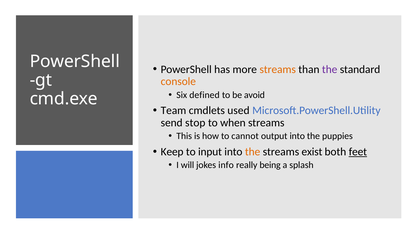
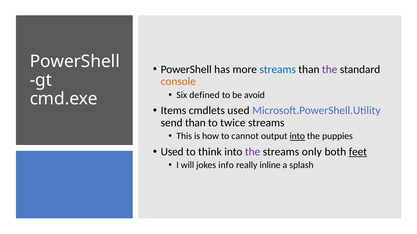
streams colour: orange -> blue (278, 70)
Team: Team -> Items (174, 111)
send stop: stop -> than (195, 123)
when: when -> twice (233, 123)
into underline: none -> present (297, 136)
Keep: Keep -> Used (172, 152)
input: input -> think (210, 152)
the colour: orange -> purple (253, 152)
exist: exist -> only (312, 152)
being: being -> inline (270, 166)
